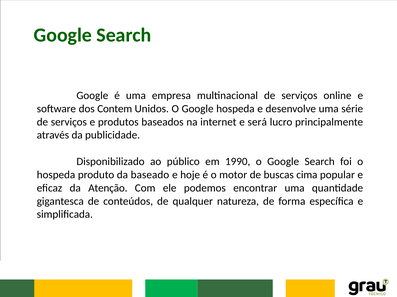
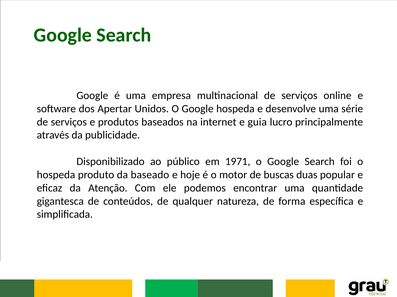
Contem: Contem -> Apertar (115, 109)
será: será -> guia (257, 122)
1990: 1990 -> 1971 (238, 162)
cima: cima -> duas (307, 175)
